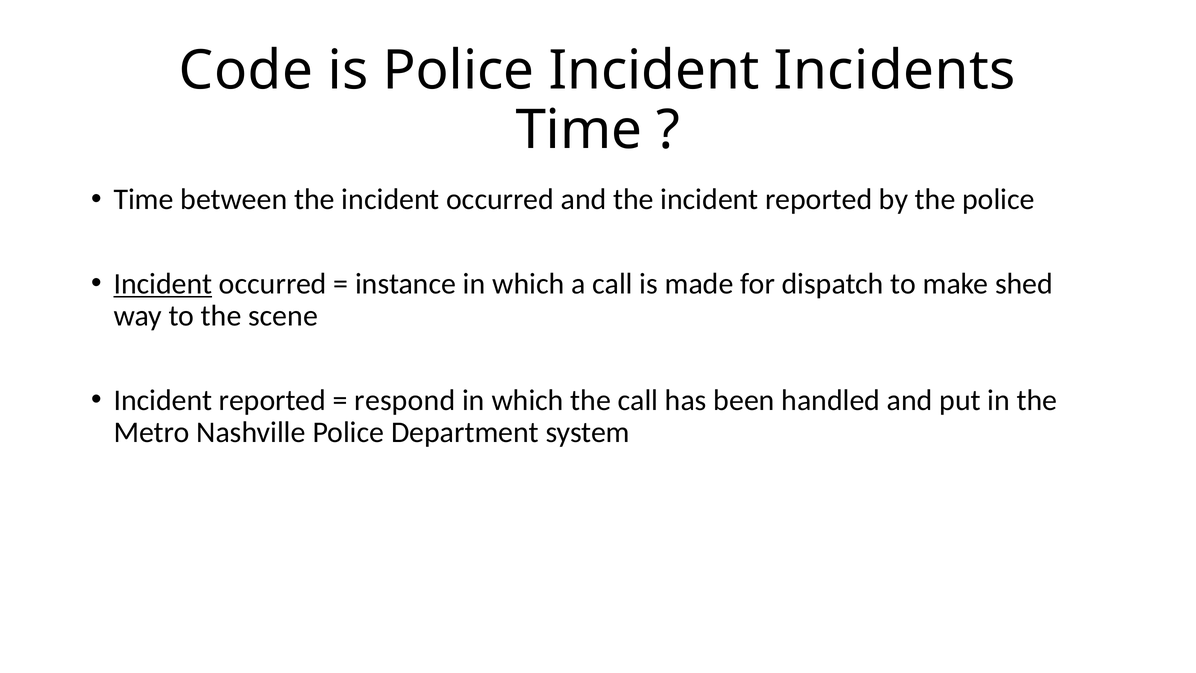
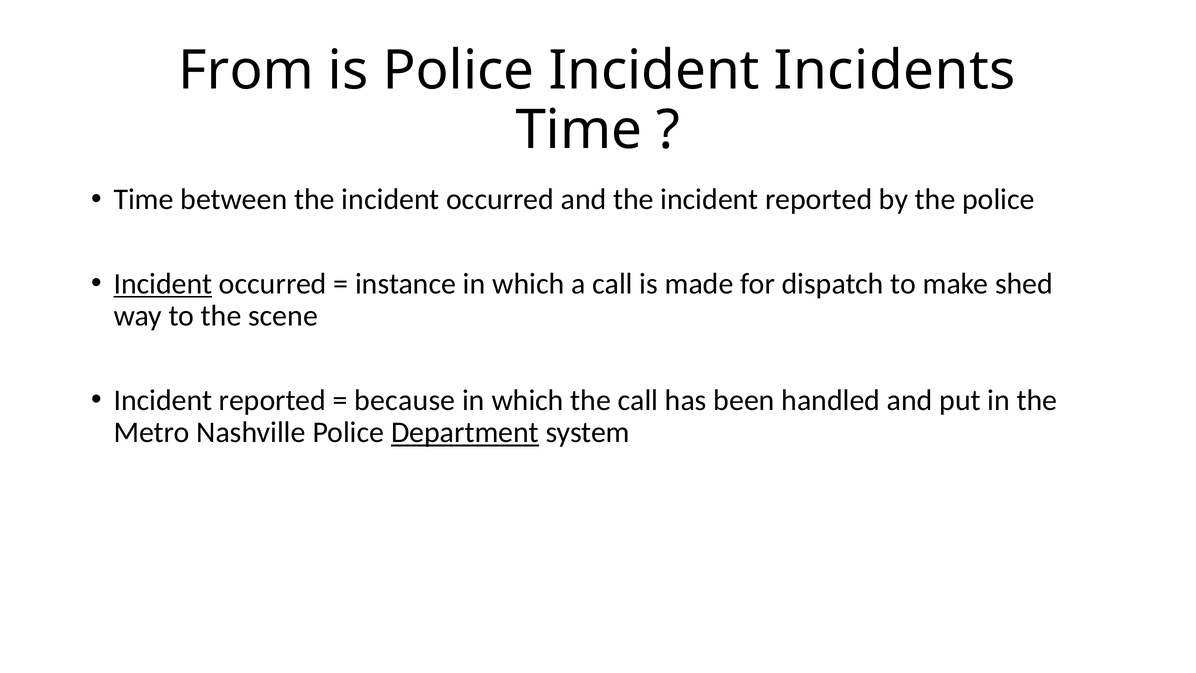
Code: Code -> From (246, 71)
respond: respond -> because (405, 400)
Department underline: none -> present (465, 432)
